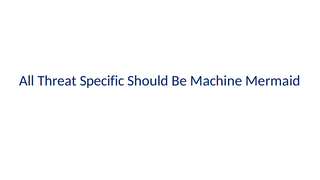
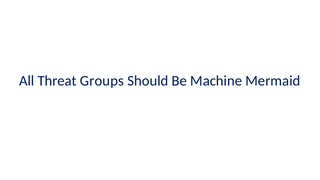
Specific: Specific -> Groups (102, 81)
